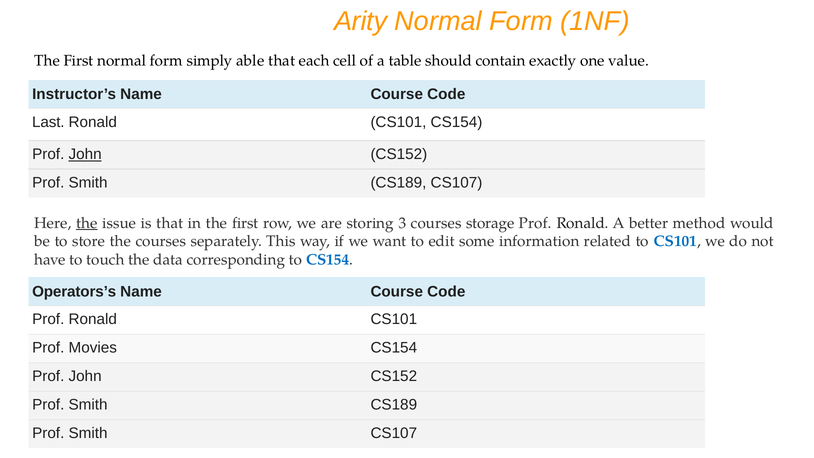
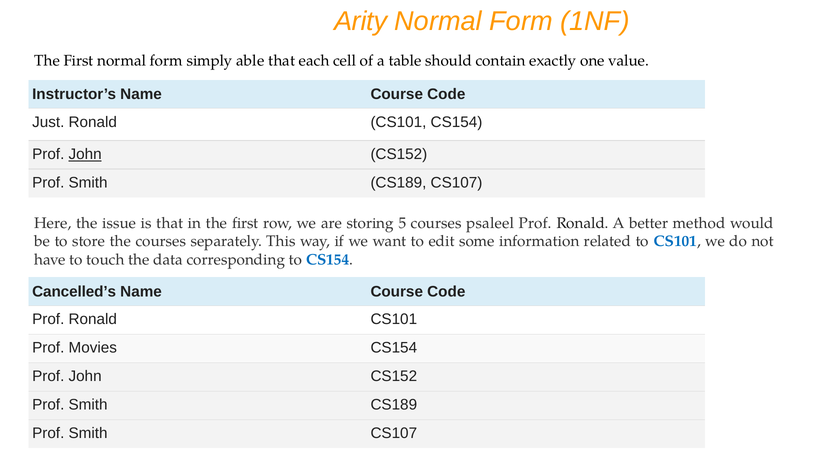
Last: Last -> Just (48, 122)
the underline: present -> none (87, 223)
3: 3 -> 5 (402, 223)
storage: storage -> psaleel (490, 223)
Operators’s: Operators’s -> Cancelled’s (74, 292)
